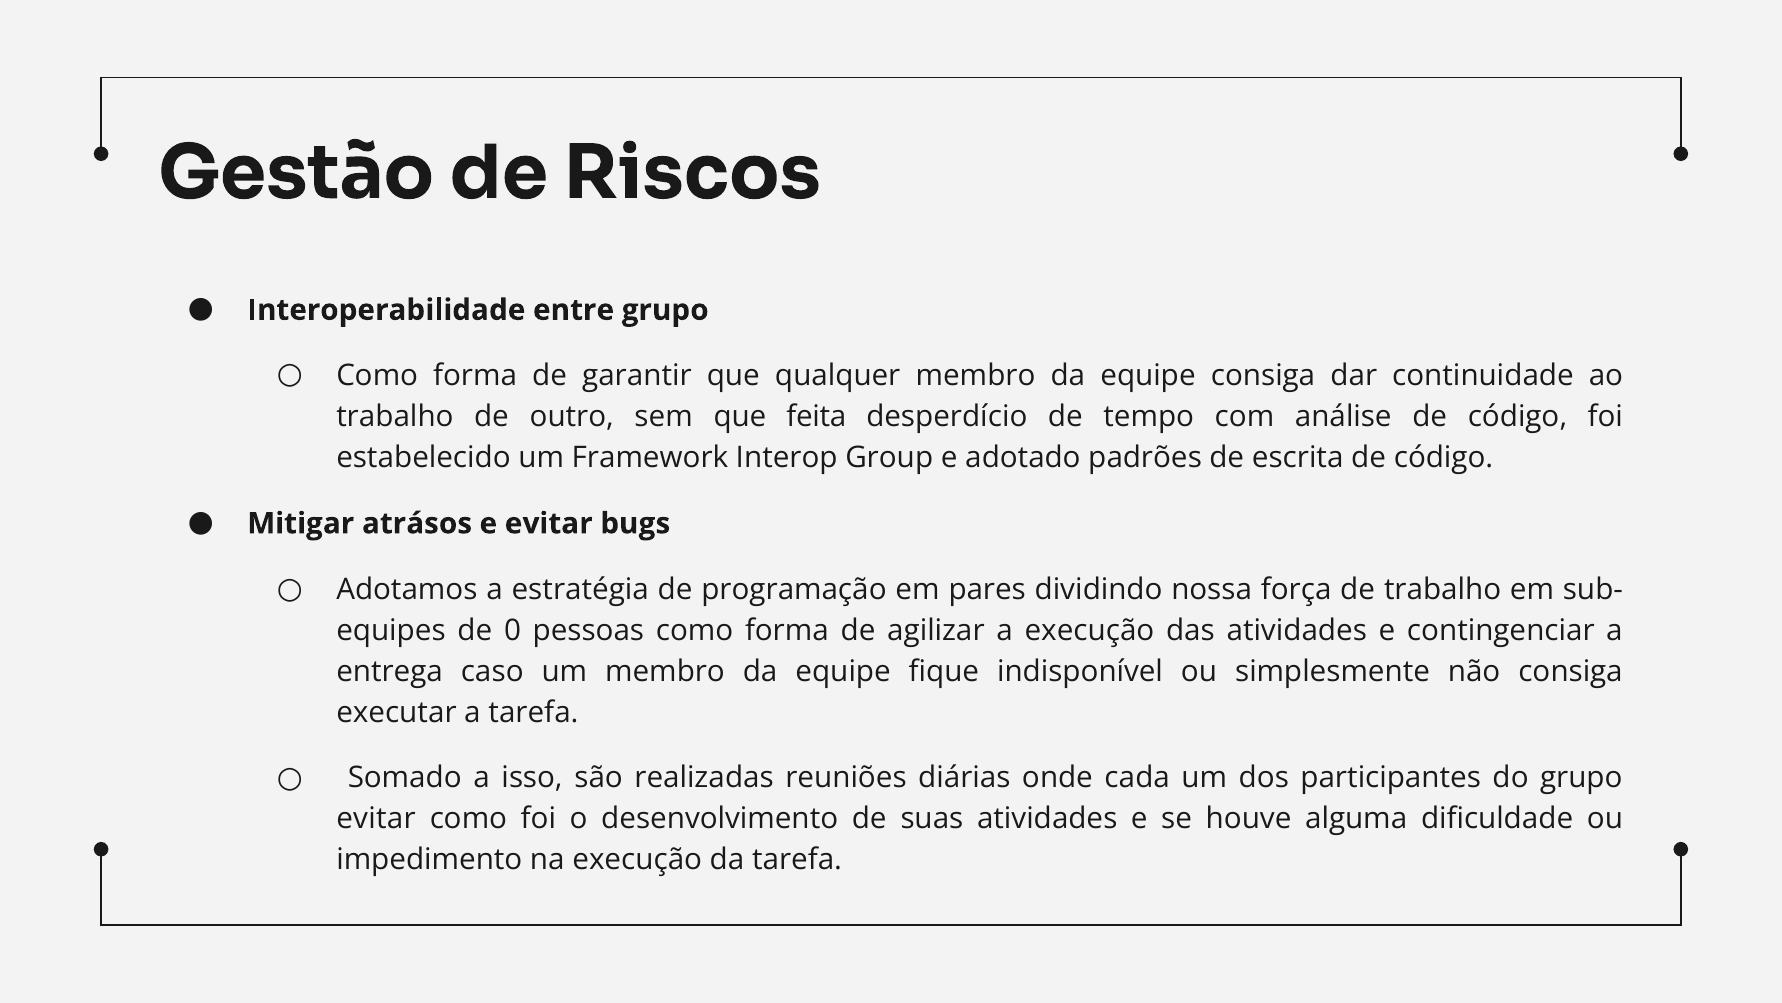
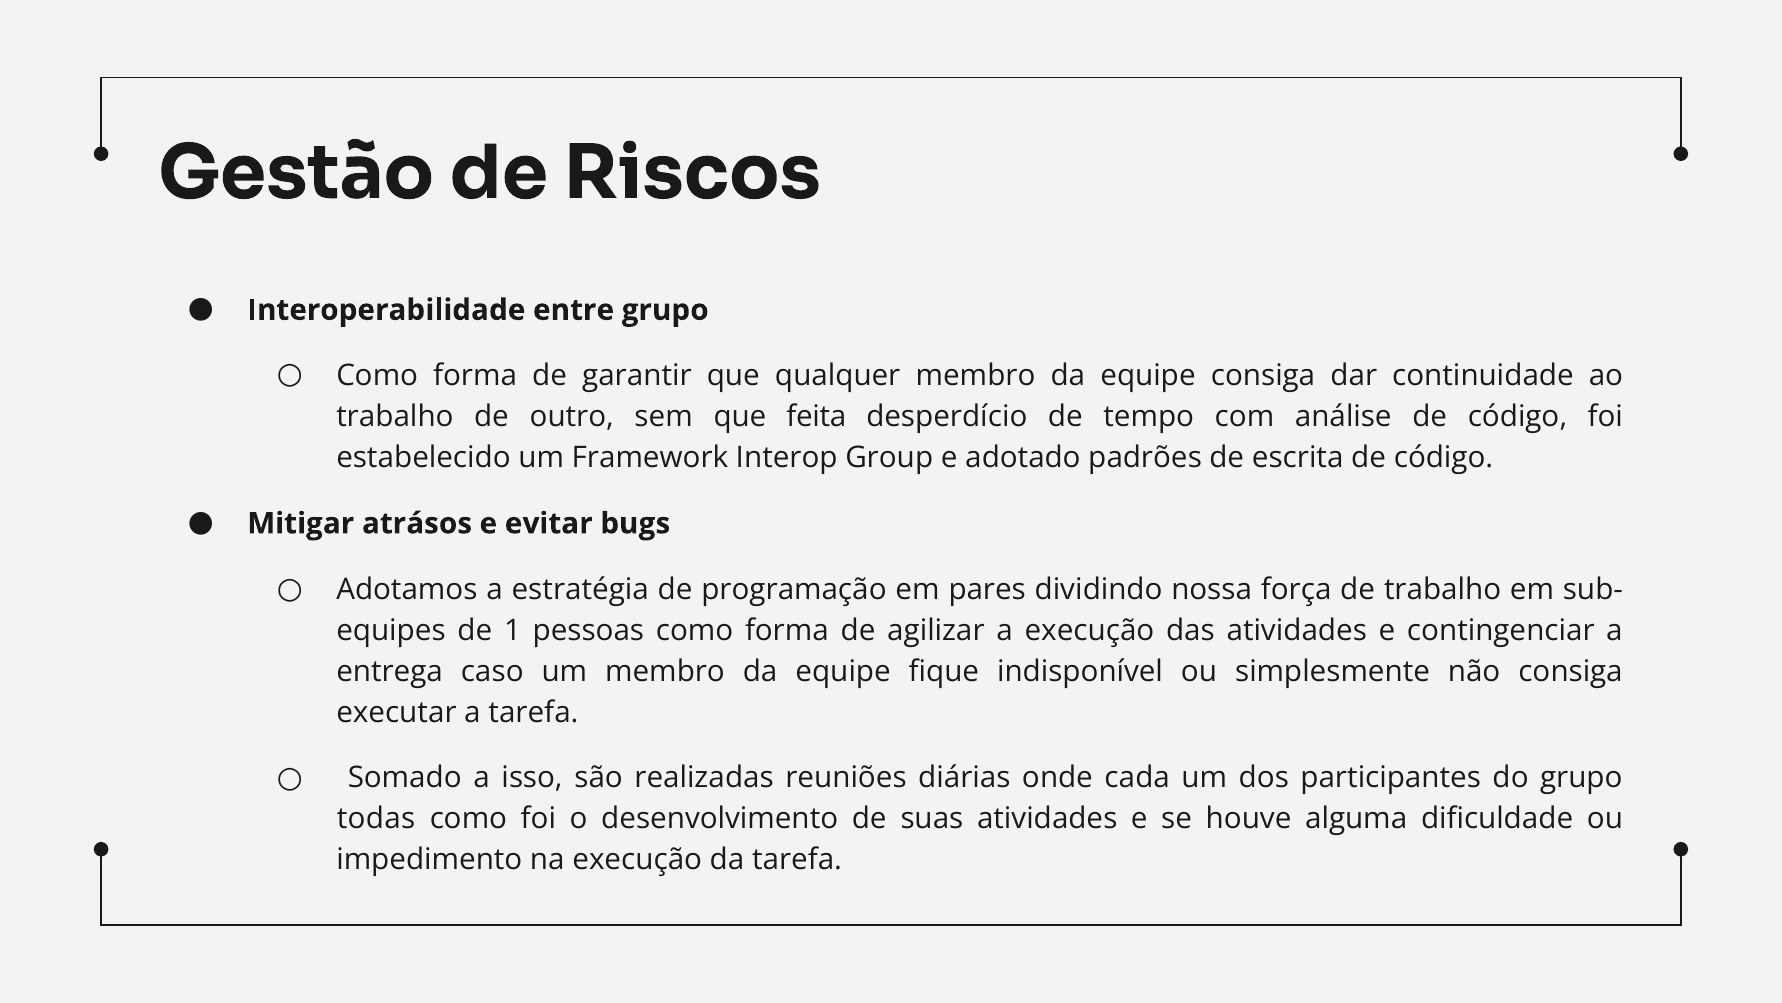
0: 0 -> 1 (513, 630)
evitar: evitar -> todas (376, 819)
